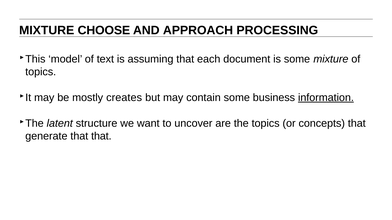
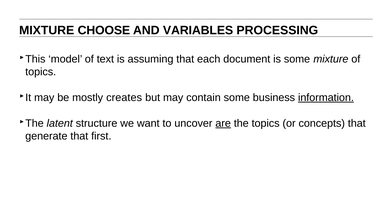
APPROACH: APPROACH -> VARIABLES (198, 30)
are underline: none -> present (223, 123)
that that: that -> first (101, 136)
